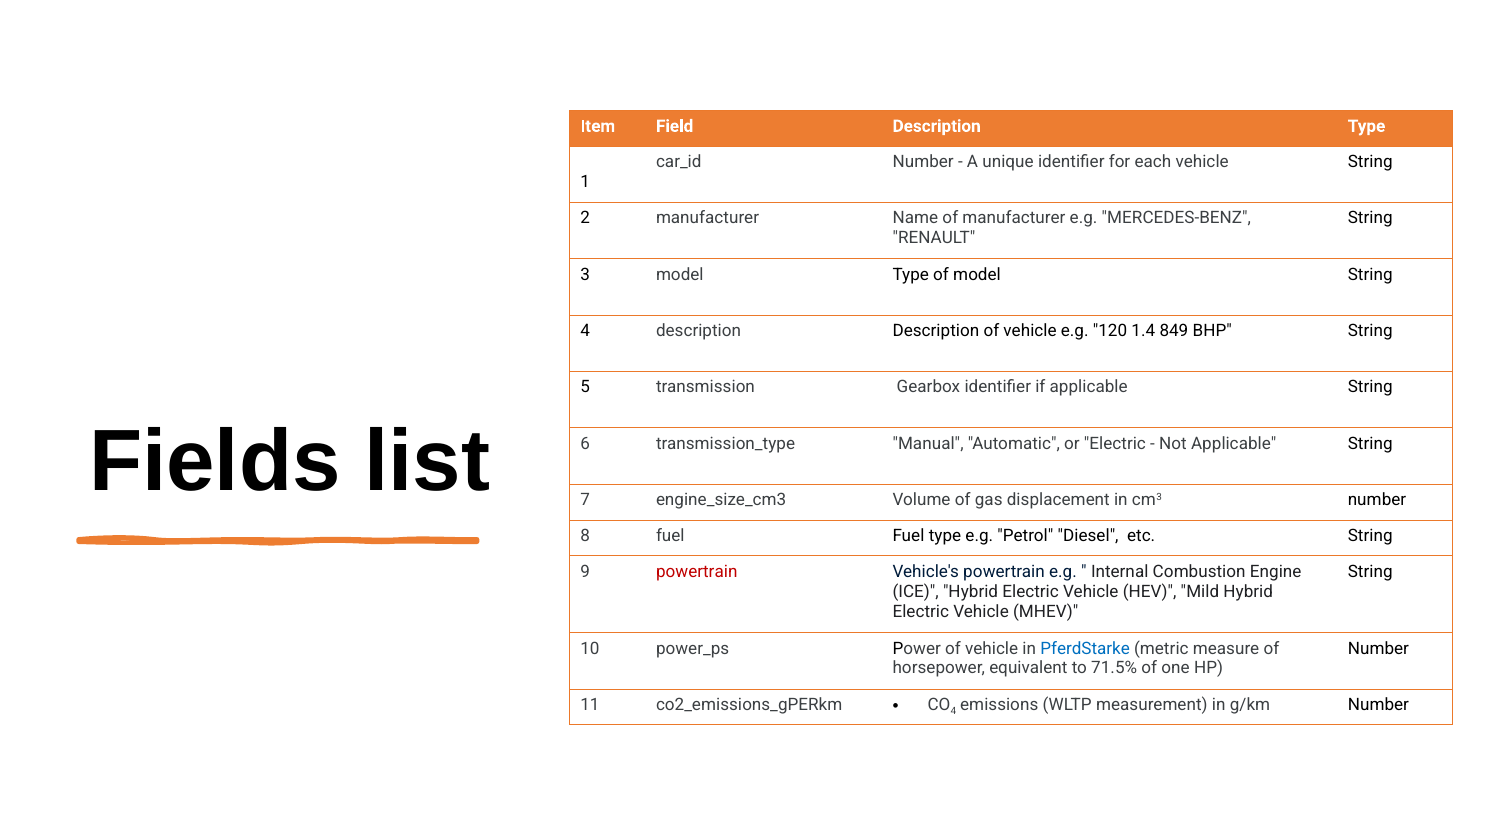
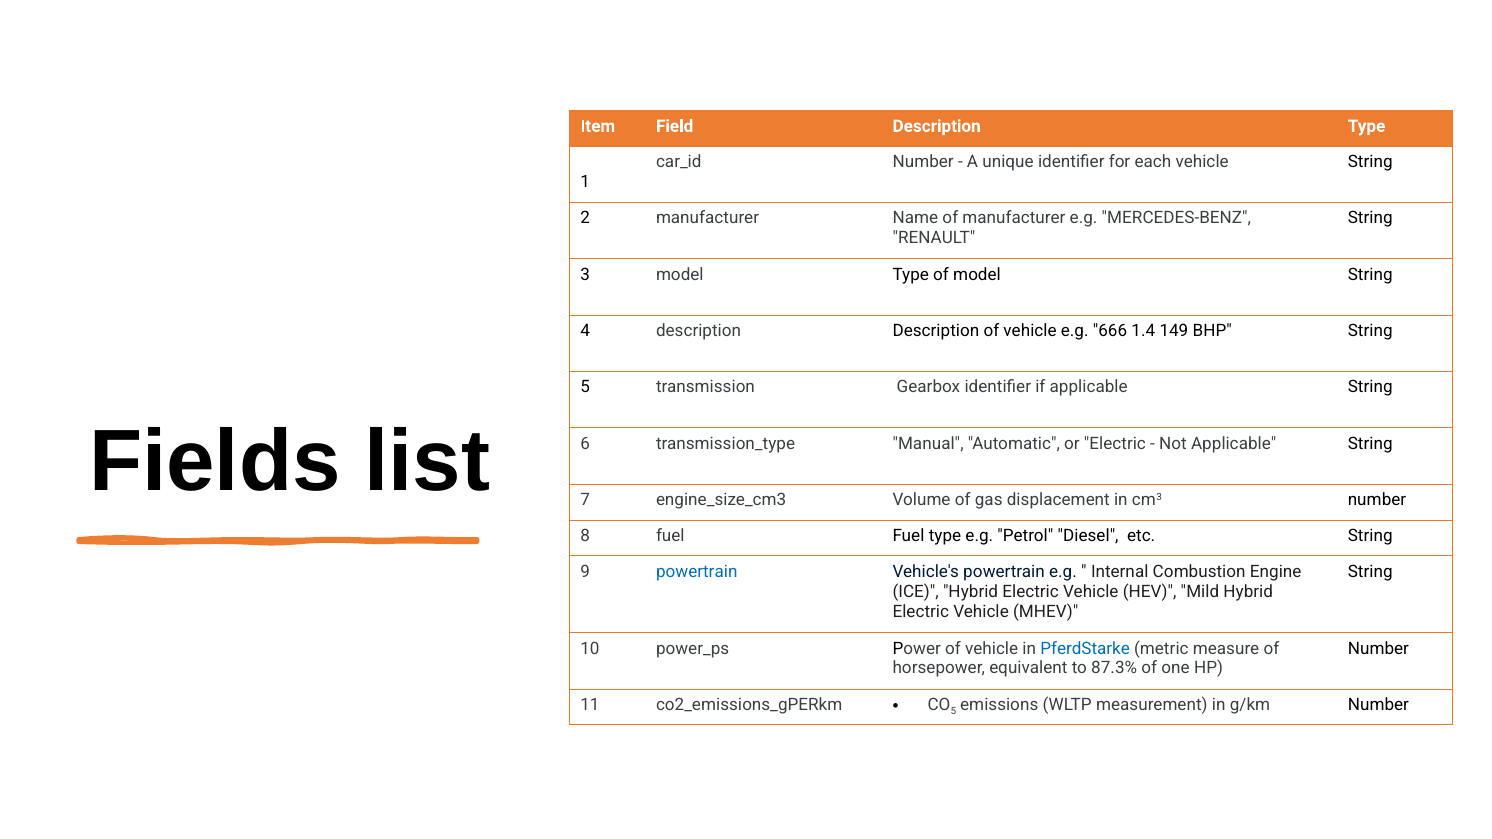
120: 120 -> 666 (1110, 331)
849: 849 -> 149 (1174, 331)
powertrain colour: red -> blue (697, 572)
71.5%: 71.5% -> 87.3% (1114, 669)
4: 4 -> 5 (953, 712)
